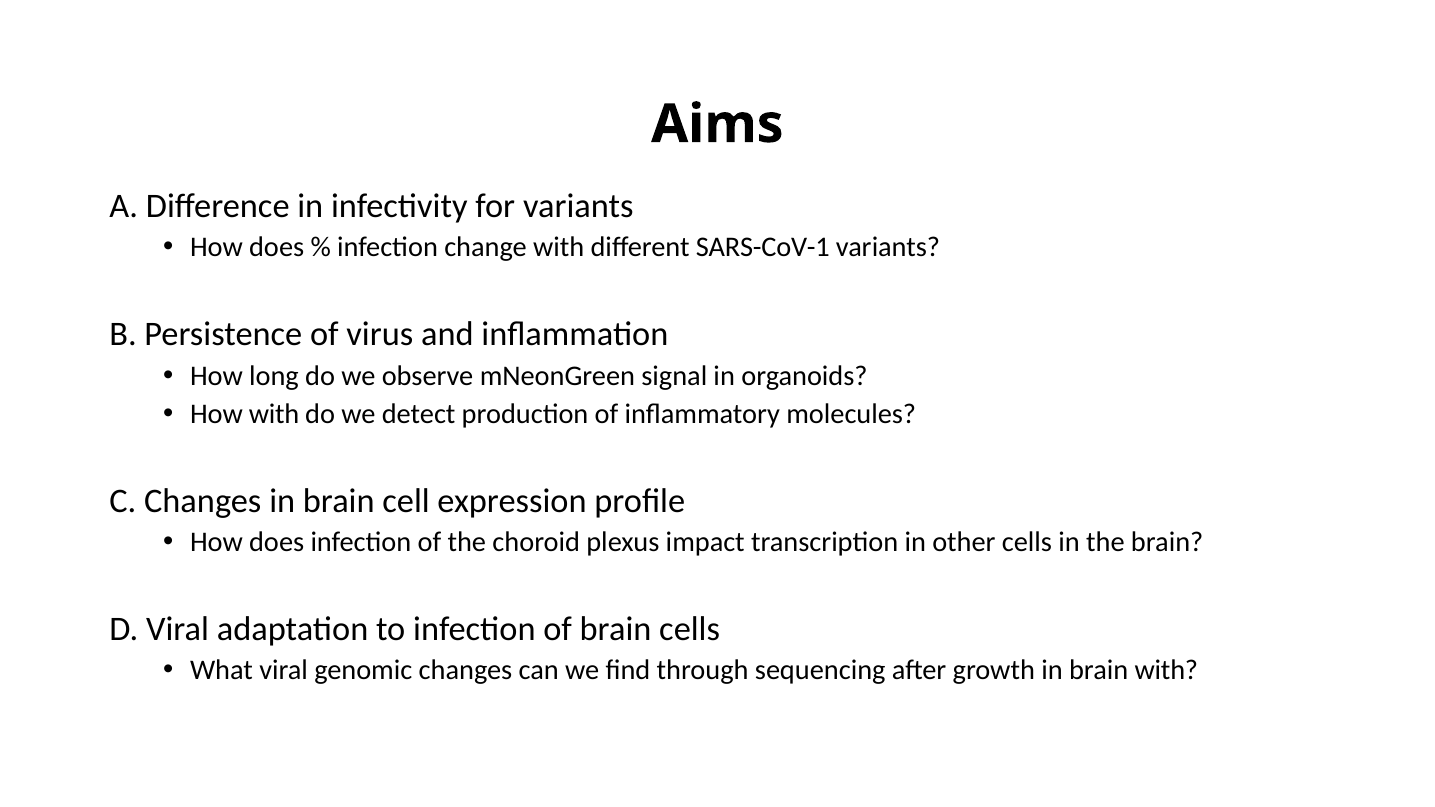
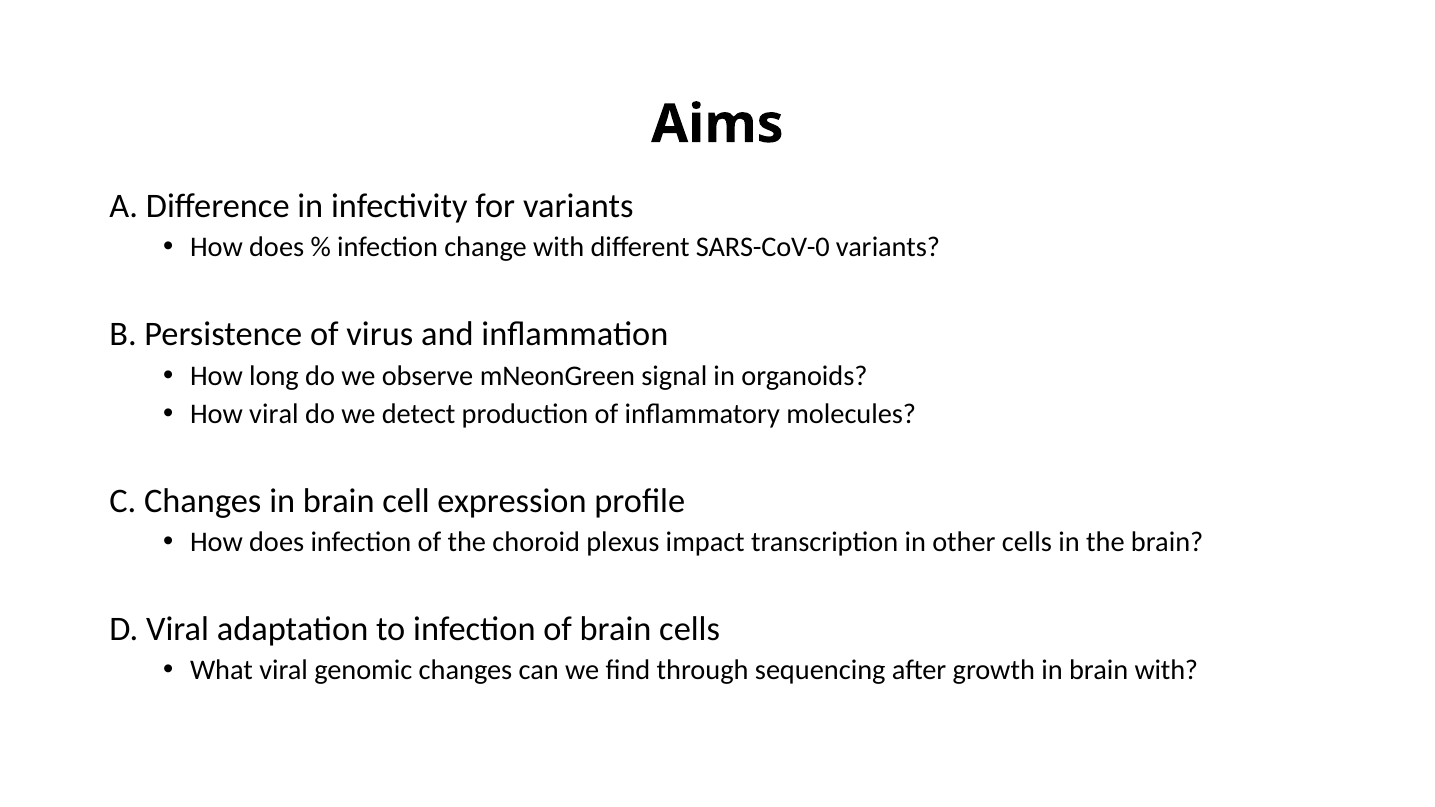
SARS-CoV-1: SARS-CoV-1 -> SARS-CoV-0 (763, 248)
How with: with -> viral (274, 414)
